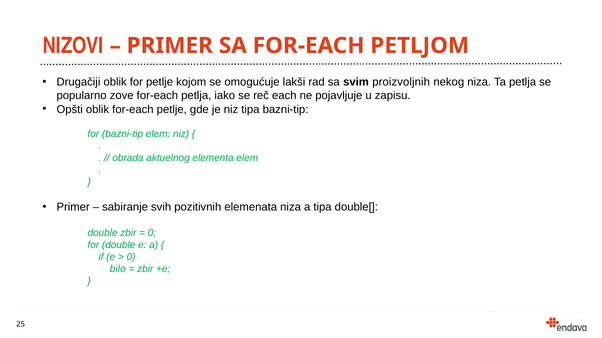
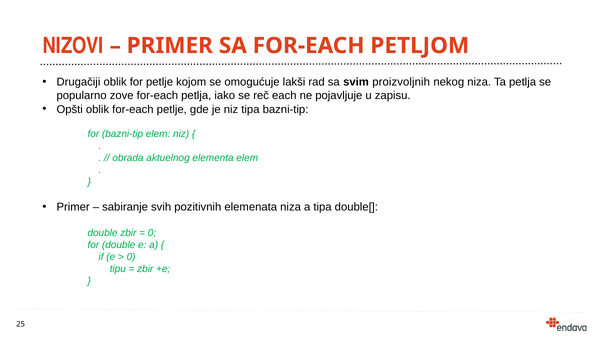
bilo: bilo -> tipu (118, 270)
